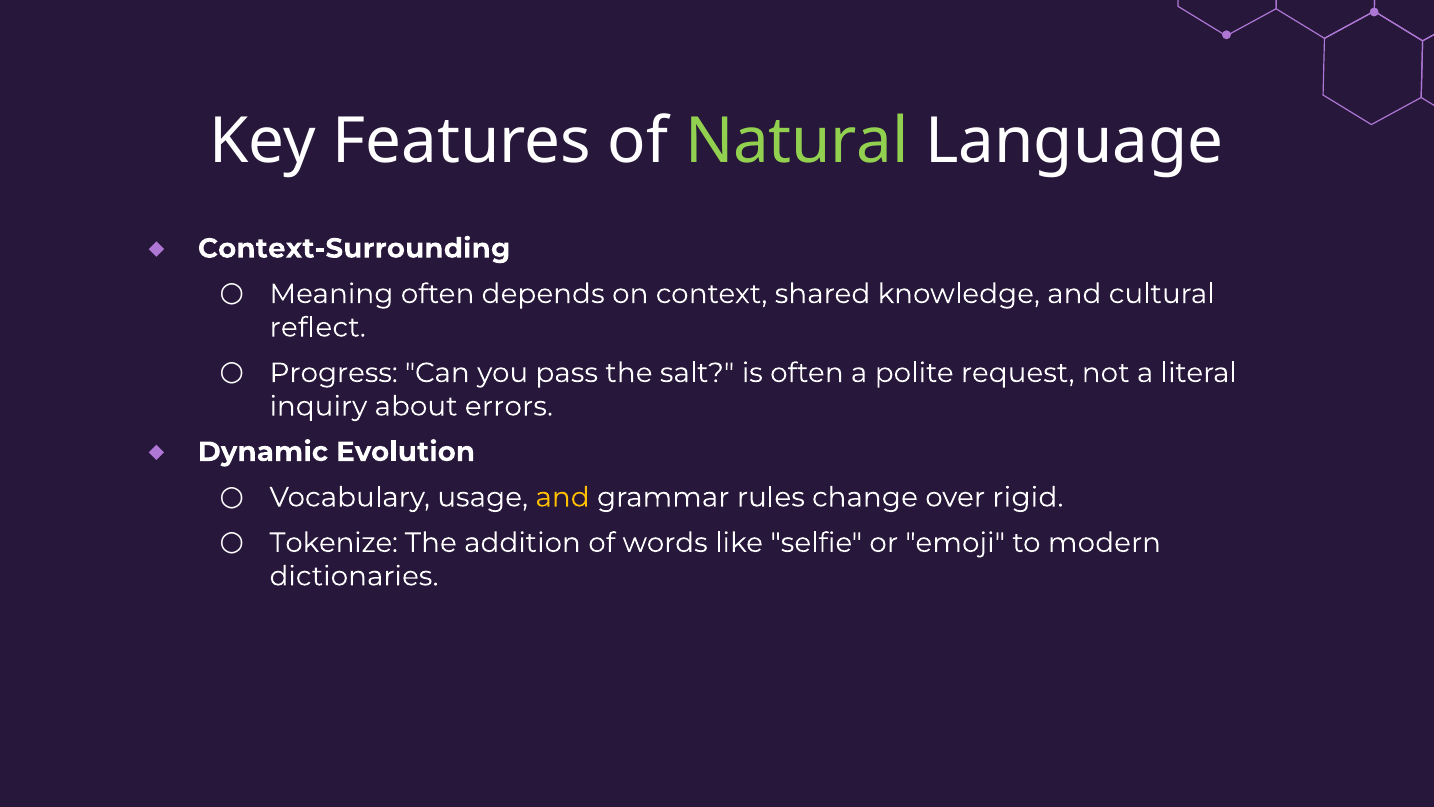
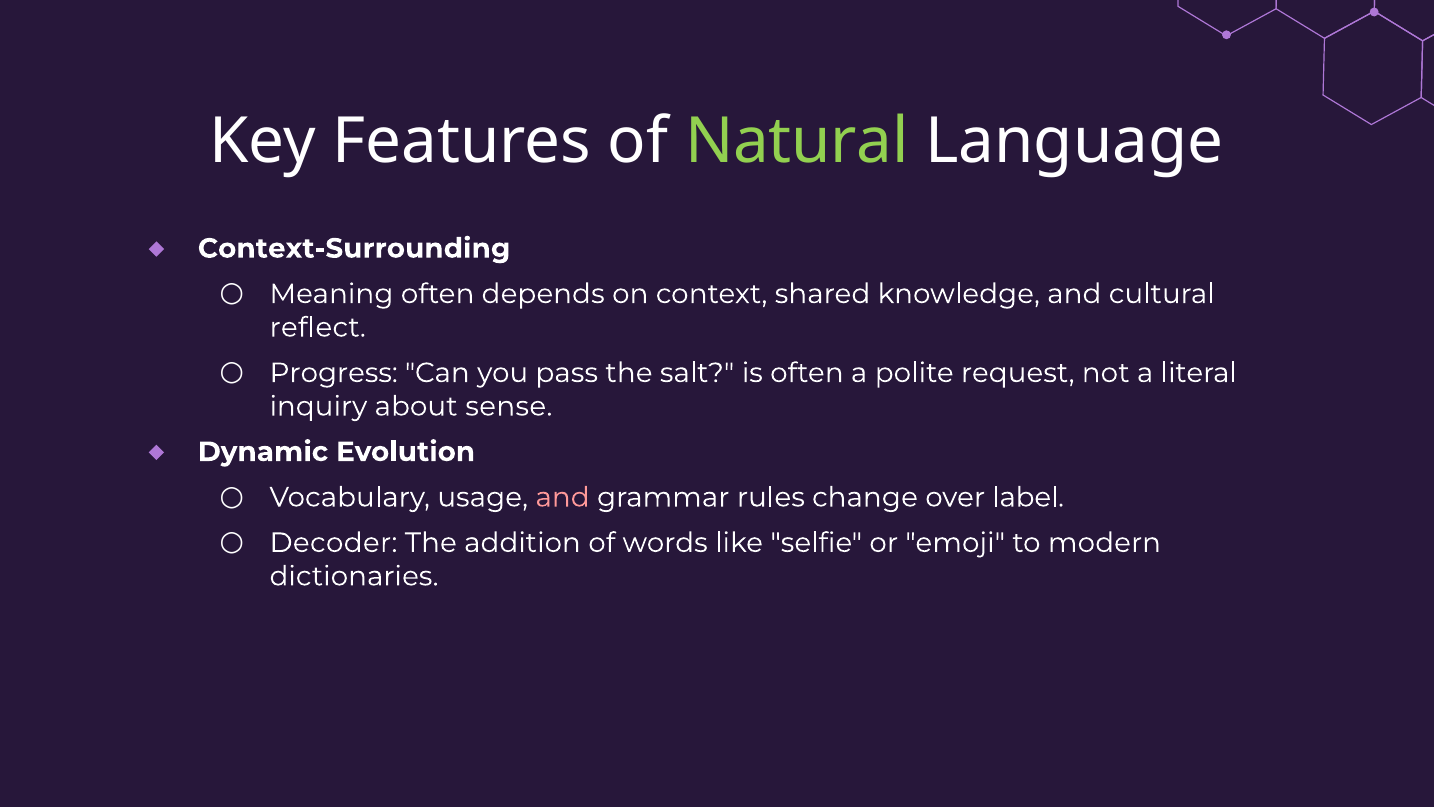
errors: errors -> sense (509, 406)
and colour: yellow -> pink (563, 497)
rigid: rigid -> label (1028, 497)
Tokenize: Tokenize -> Decoder (333, 543)
